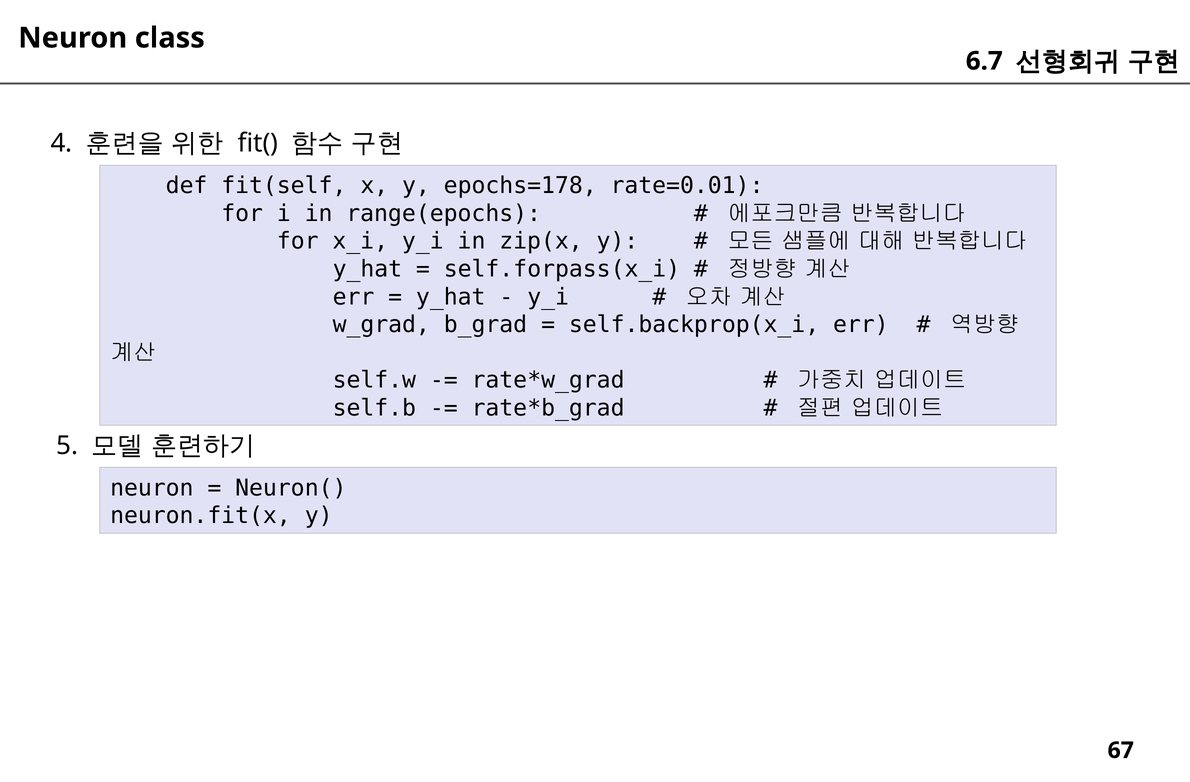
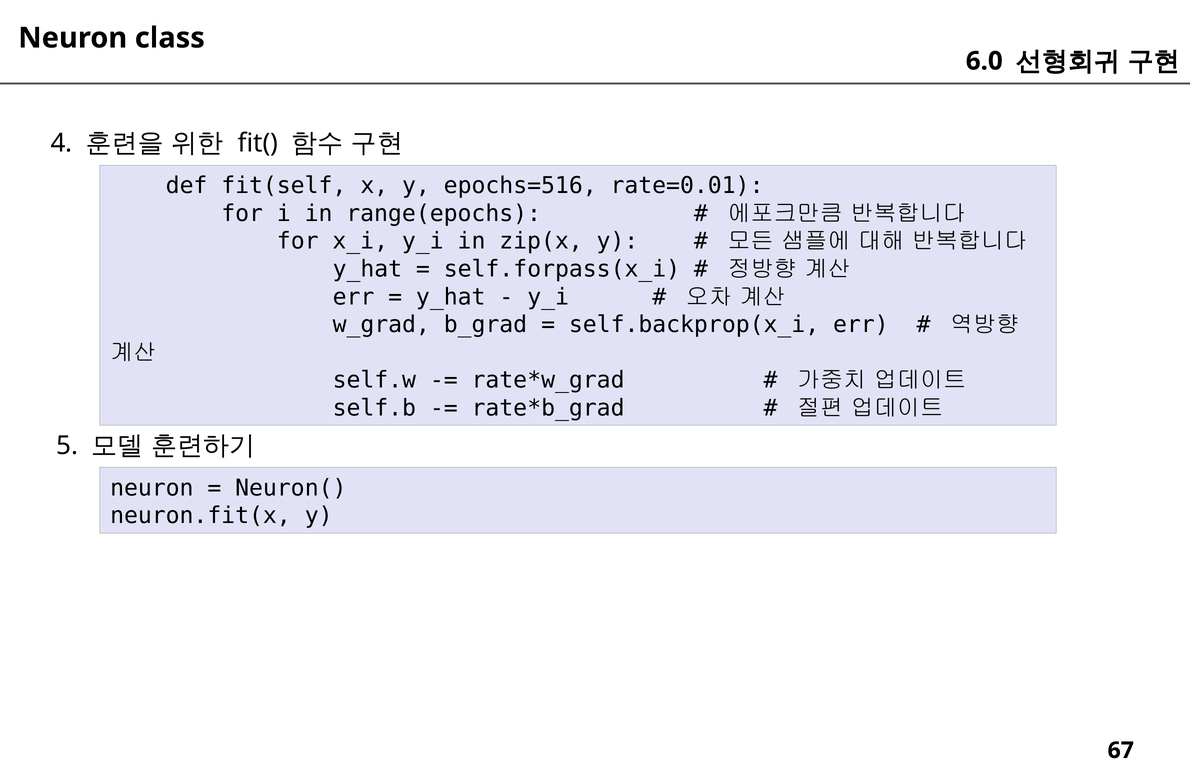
6.7: 6.7 -> 6.0 (984, 61)
epochs=178: epochs=178 -> epochs=516 (520, 186)
